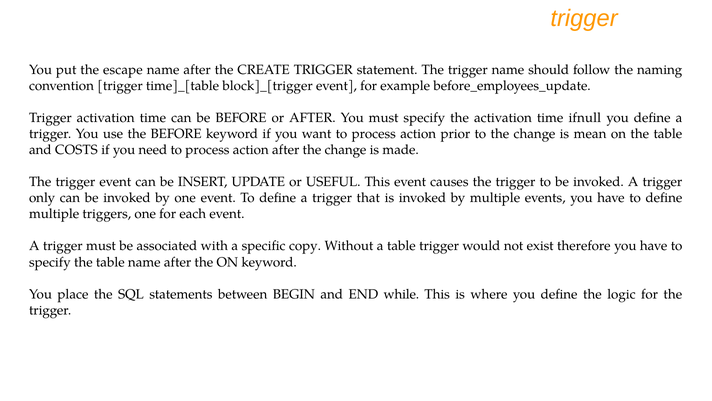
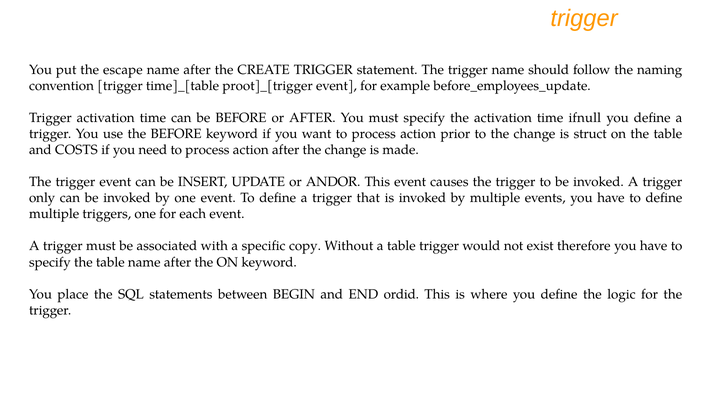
block]_[trigger: block]_[trigger -> proot]_[trigger (268, 86)
mean: mean -> struct (590, 134)
USEFUL: USEFUL -> ANDOR (333, 182)
while: while -> ordid (401, 294)
